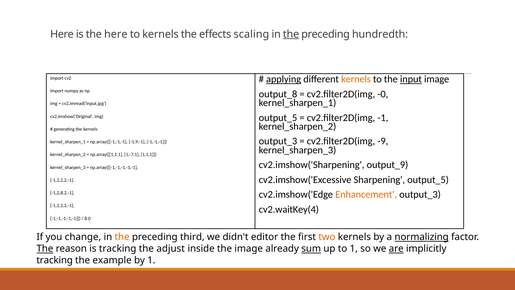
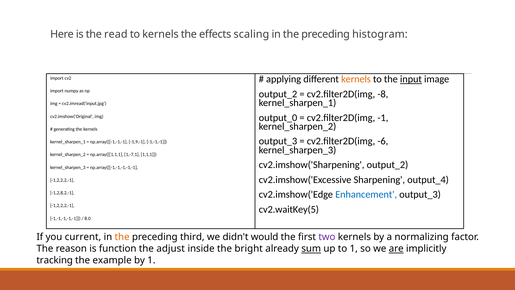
the here: here -> read (116, 34)
the underline: present -> none (291, 34)
hundredth: hundredth -> histogram (380, 34)
applying underline: present -> none (284, 79)
output_8: output_8 -> output_2 (278, 94)
-0: -0 -> -8 (383, 94)
output_5: output_5 -> output_0 (278, 118)
-9: -9 -> -6 (383, 141)
cv2.imshow('Sharpening output_9: output_9 -> output_2 (387, 165)
Sharpening output_5: output_5 -> output_4 (428, 180)
Enhancement colour: orange -> blue (366, 194)
cv2.waitKey(4: cv2.waitKey(4 -> cv2.waitKey(5 (289, 209)
change: change -> current (83, 237)
editor: editor -> would (265, 237)
two colour: orange -> purple (327, 237)
normalizing underline: present -> none (422, 237)
The underline: present -> none (45, 248)
is tracking: tracking -> function (118, 248)
the image: image -> bright (249, 248)
